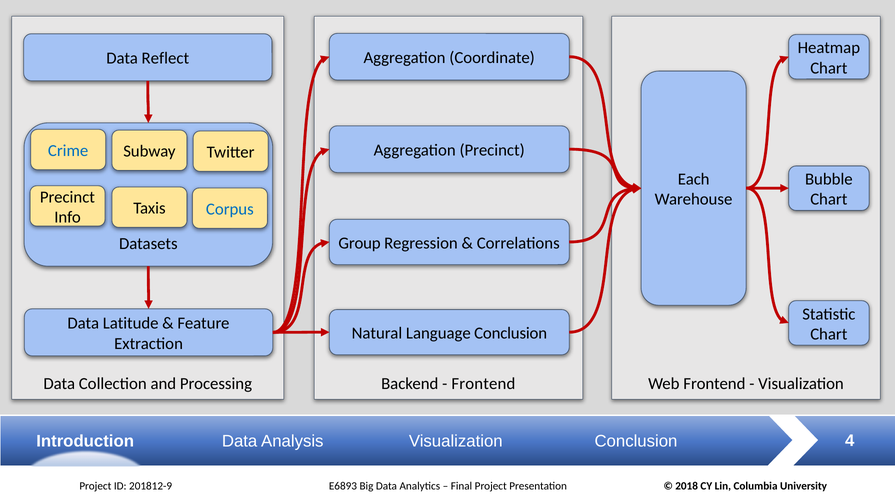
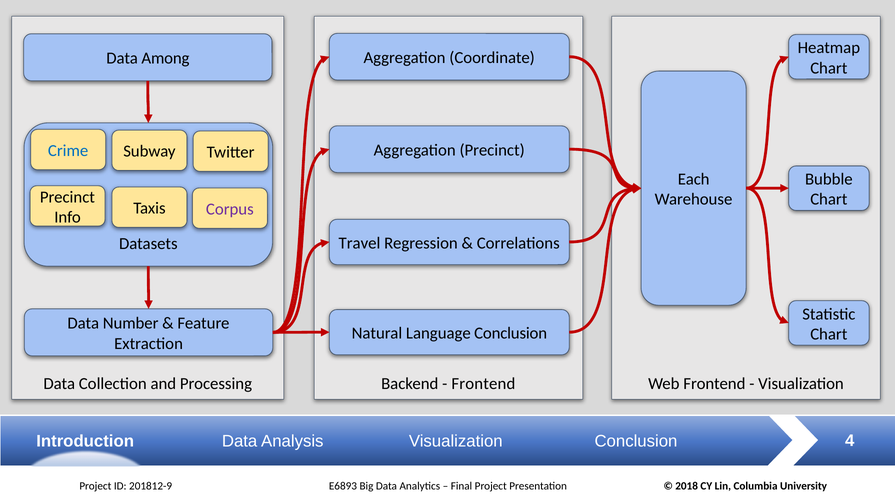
Reflect: Reflect -> Among (165, 58)
Corpus colour: blue -> purple (230, 209)
Group: Group -> Travel (359, 243)
Latitude: Latitude -> Number (131, 323)
